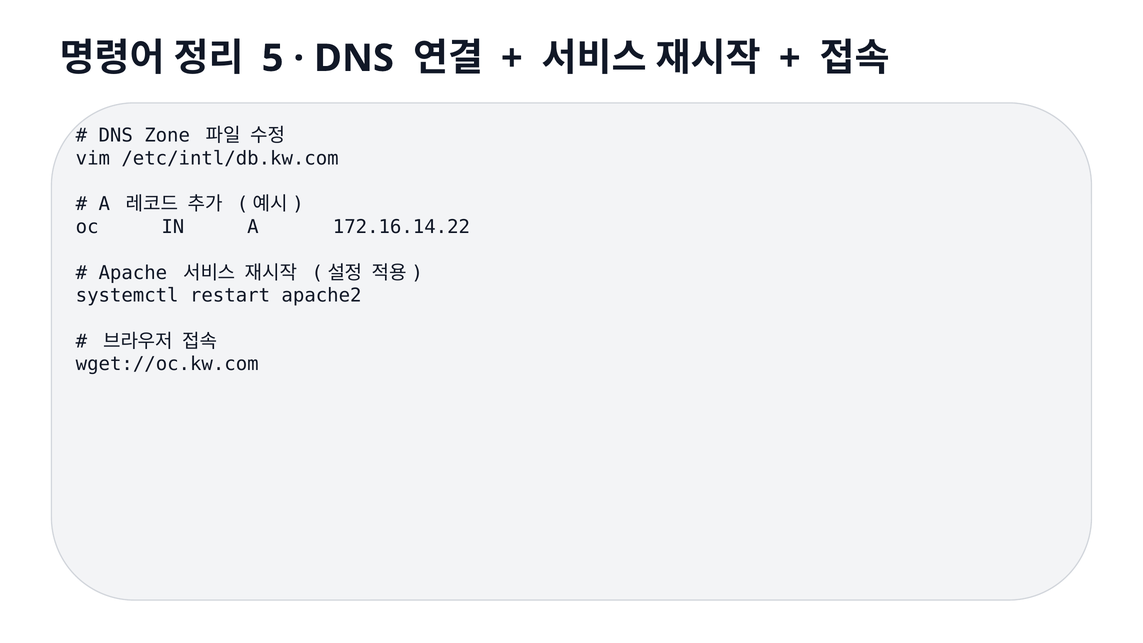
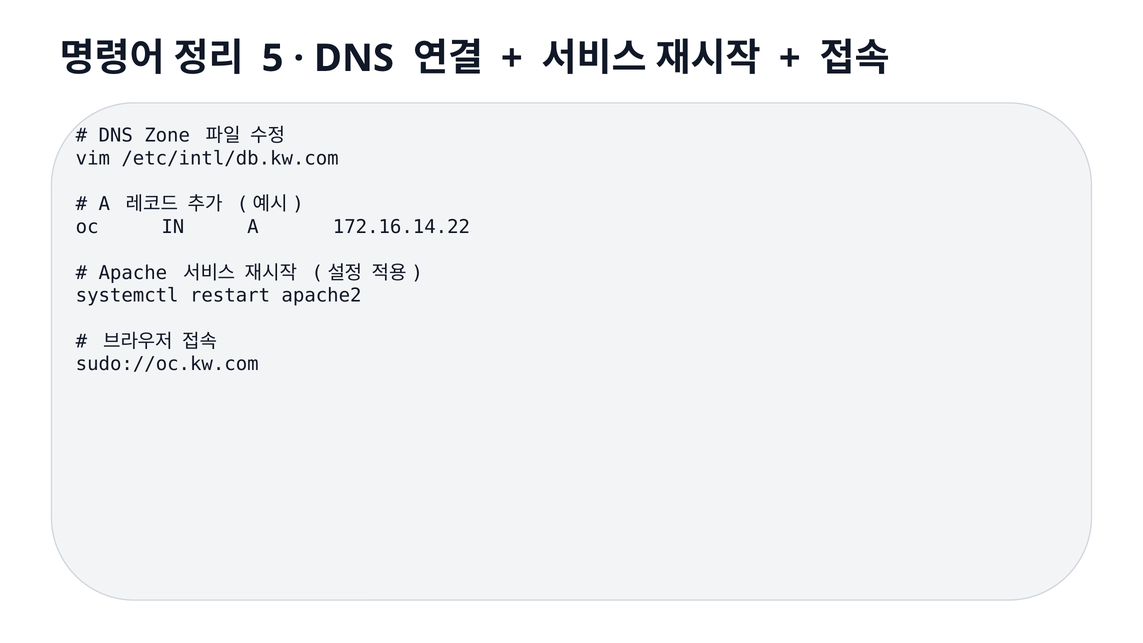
wget://oc.kw.com: wget://oc.kw.com -> sudo://oc.kw.com (167, 364)
